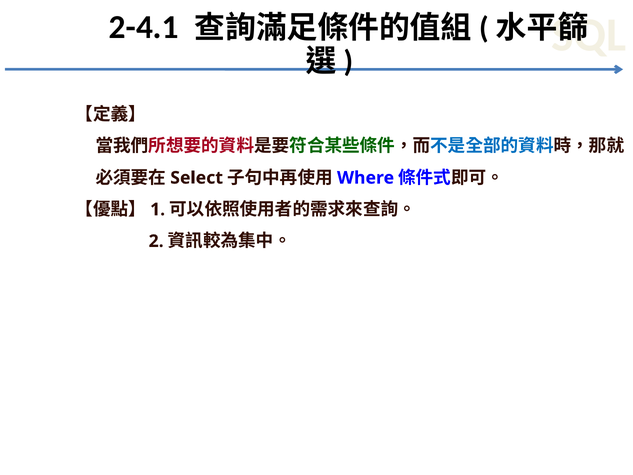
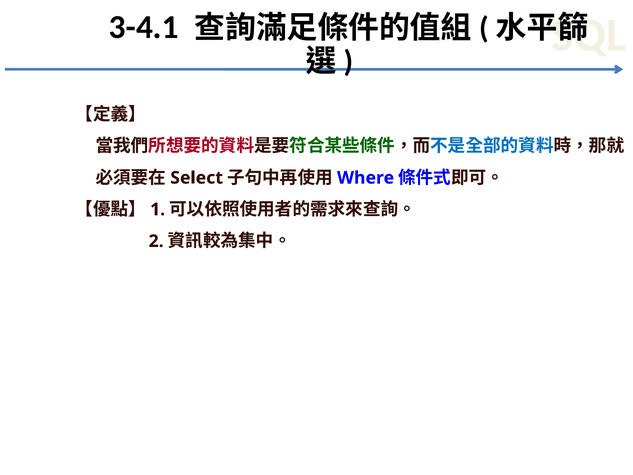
2-4.1: 2-4.1 -> 3-4.1 (144, 27)
